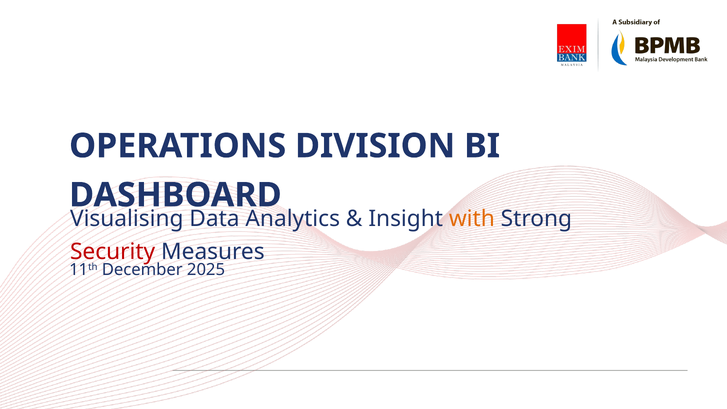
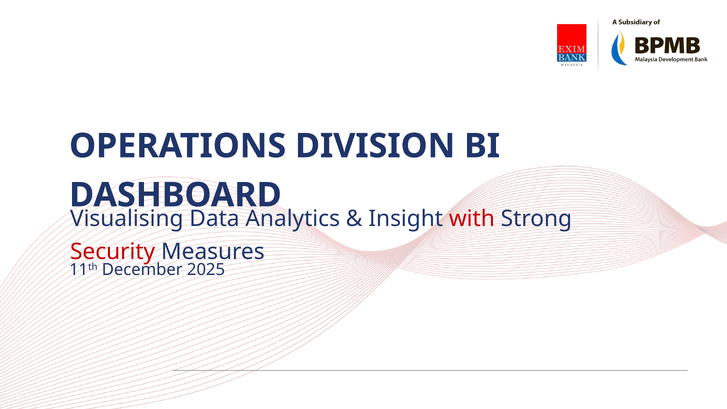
with colour: orange -> red (472, 219)
